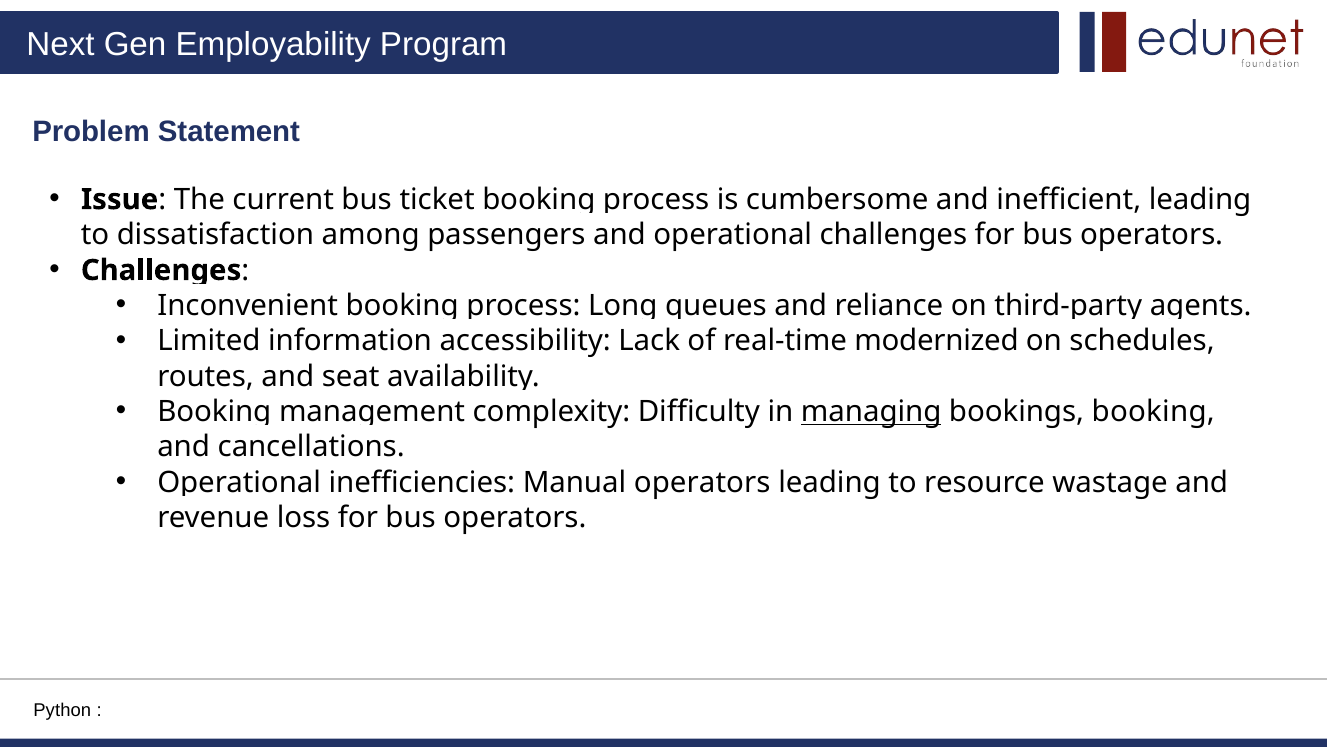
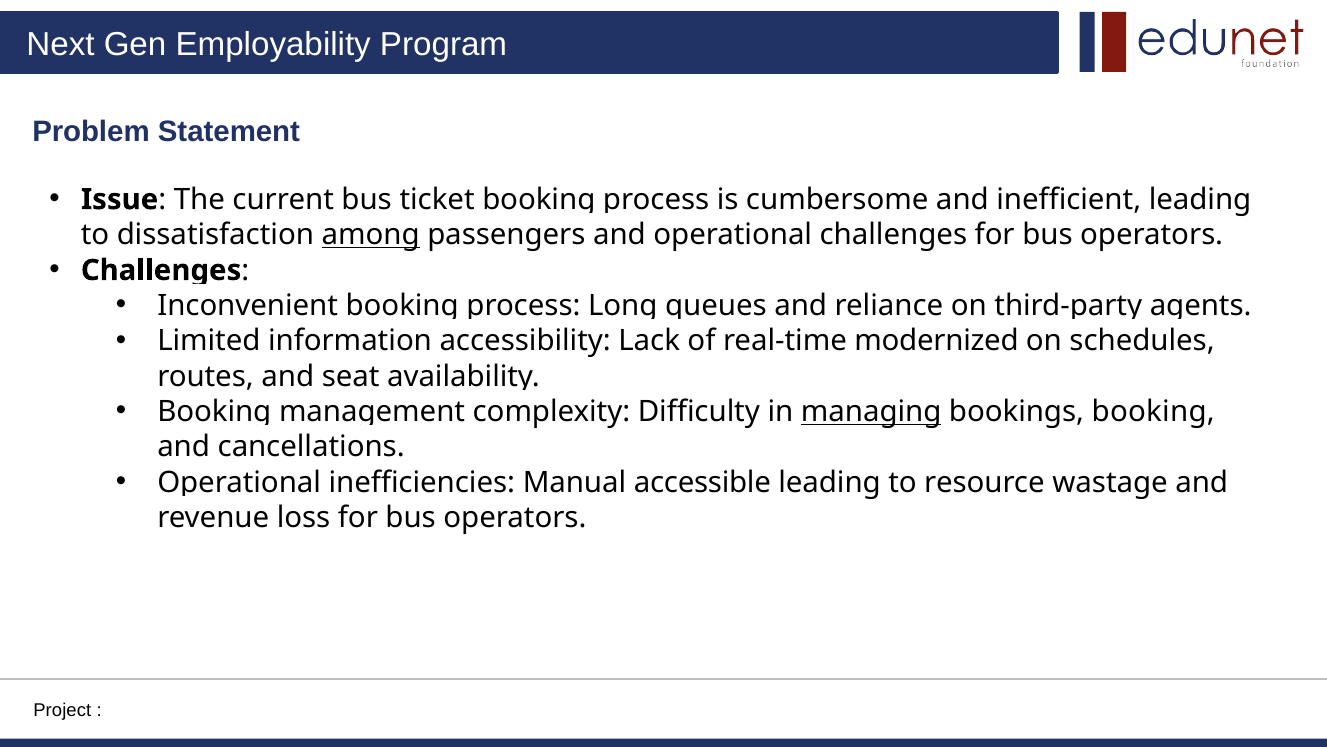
among underline: none -> present (371, 235)
operators: operators -> accessible (702, 482)
Python: Python -> Project (62, 710)
